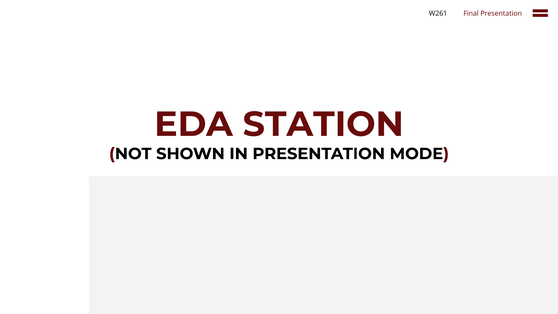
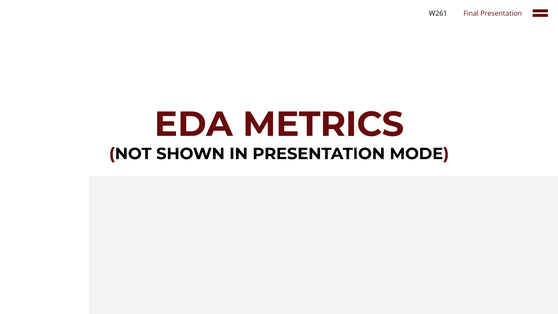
STATION: STATION -> METRICS (323, 124)
